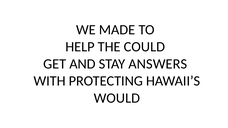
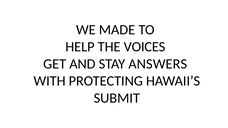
COULD: COULD -> VOICES (145, 47)
WOULD: WOULD -> SUBMIT (117, 98)
